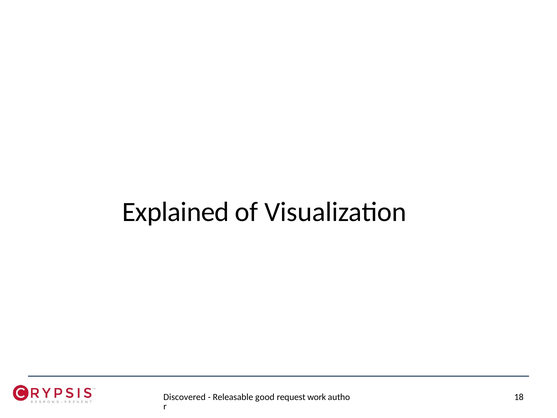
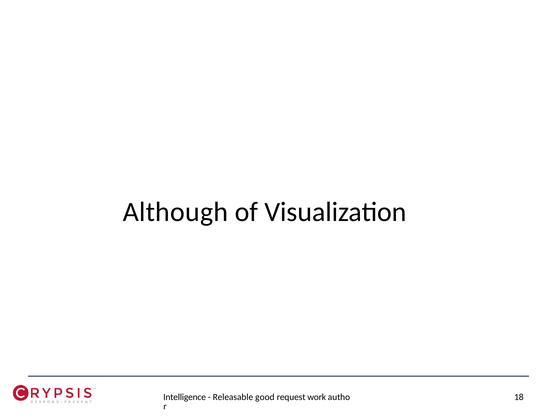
Explained: Explained -> Although (175, 212)
Discovered: Discovered -> Intelligence (185, 397)
